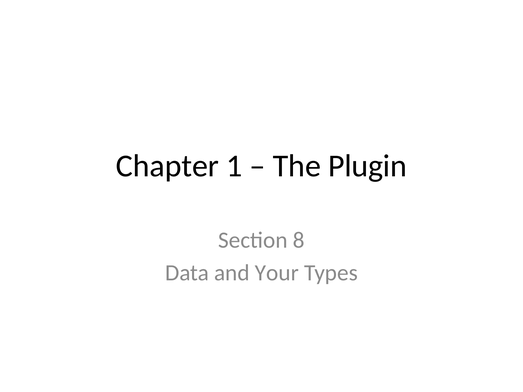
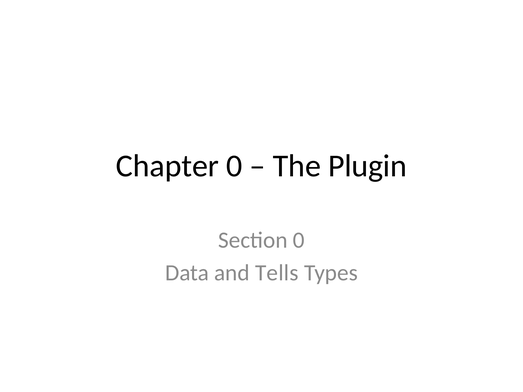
Chapter 1: 1 -> 0 (234, 166)
Section 8: 8 -> 0 (299, 240)
Your: Your -> Tells (277, 273)
